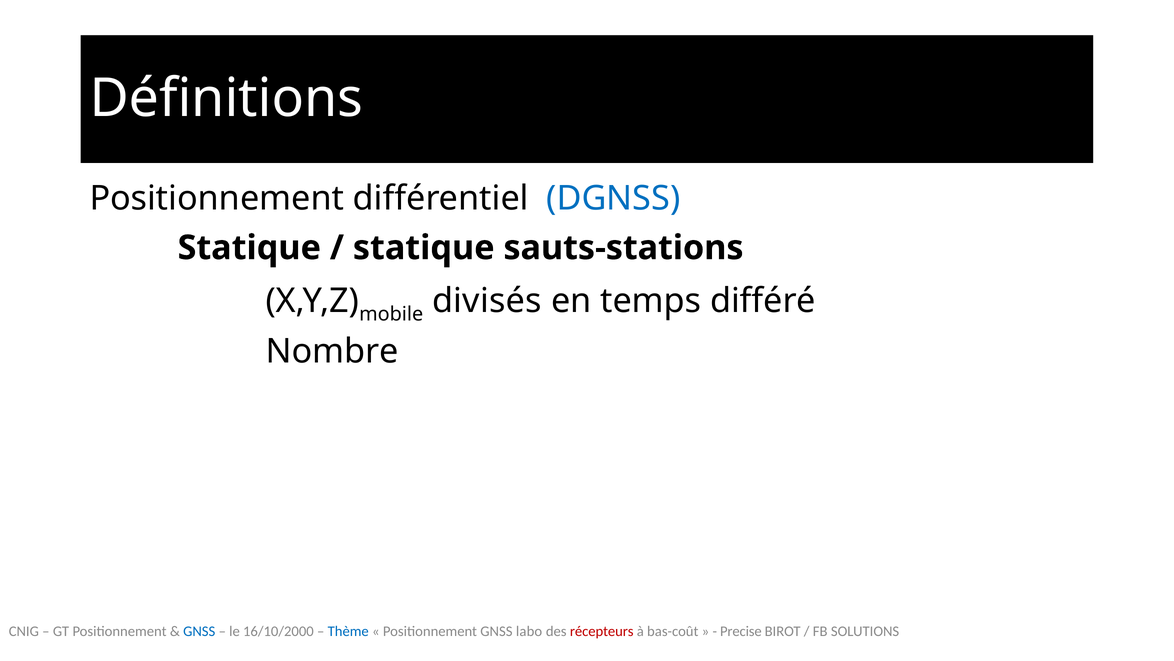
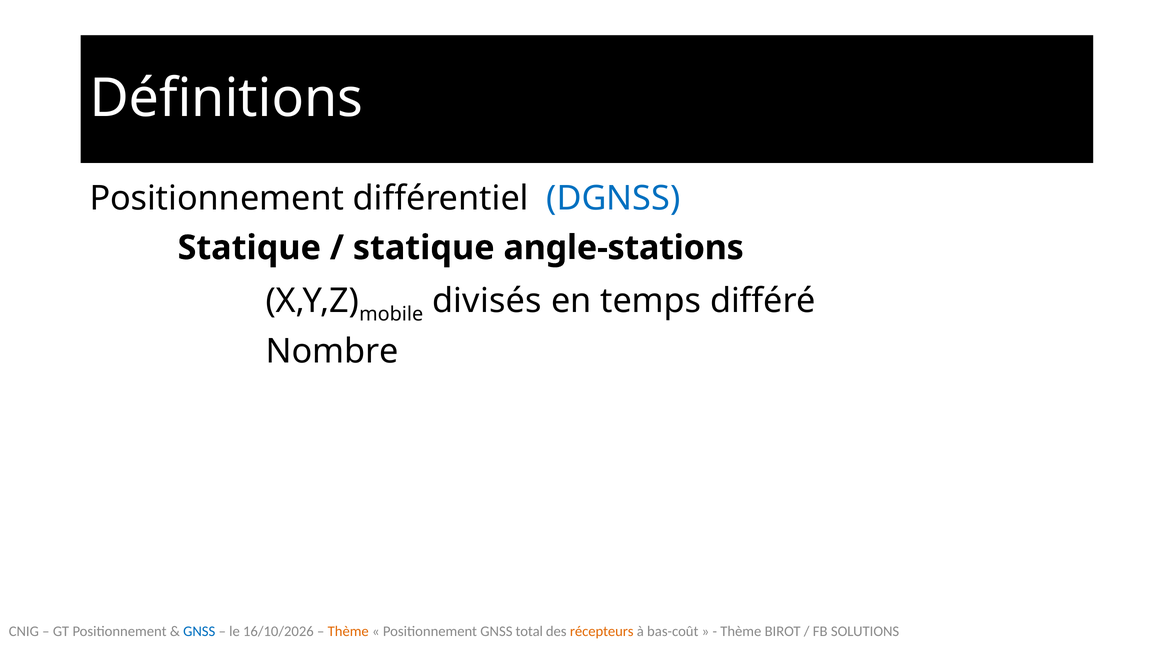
sauts-stations: sauts-stations -> angle-stations (624, 248)
16/10/2000: 16/10/2000 -> 16/10/2026 (278, 631)
Thème colour: blue -> orange (348, 631)
labo: labo -> total (529, 631)
récepteurs colour: red -> orange (602, 631)
Precise: Precise -> Thème (741, 631)
